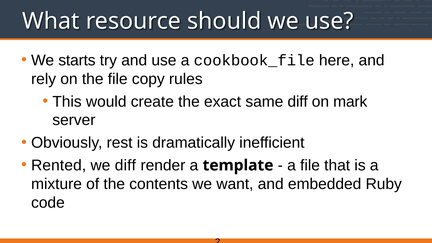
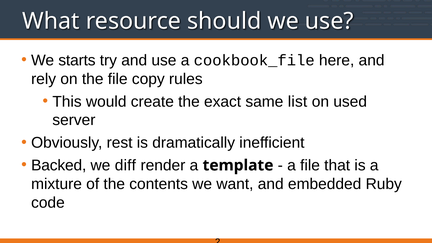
same diff: diff -> list (298, 102)
mark: mark -> used (350, 102)
Rented: Rented -> Backed (59, 165)
